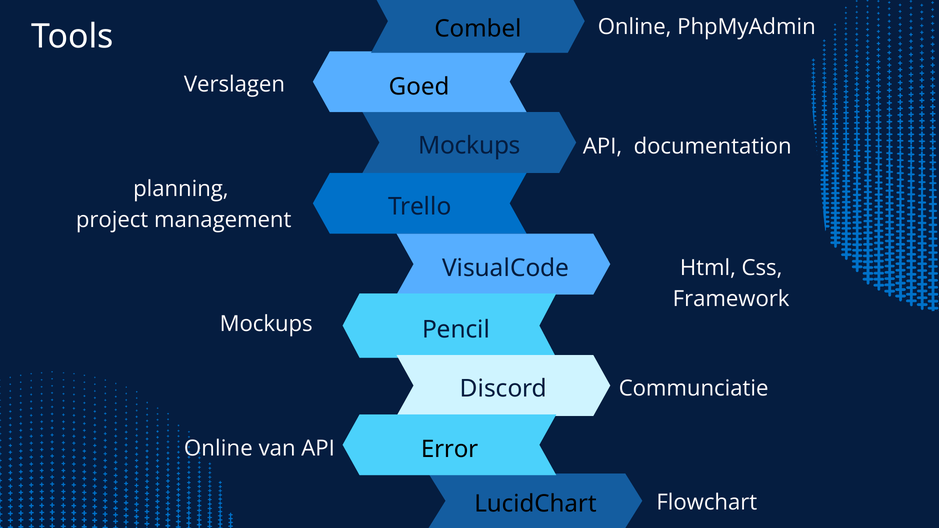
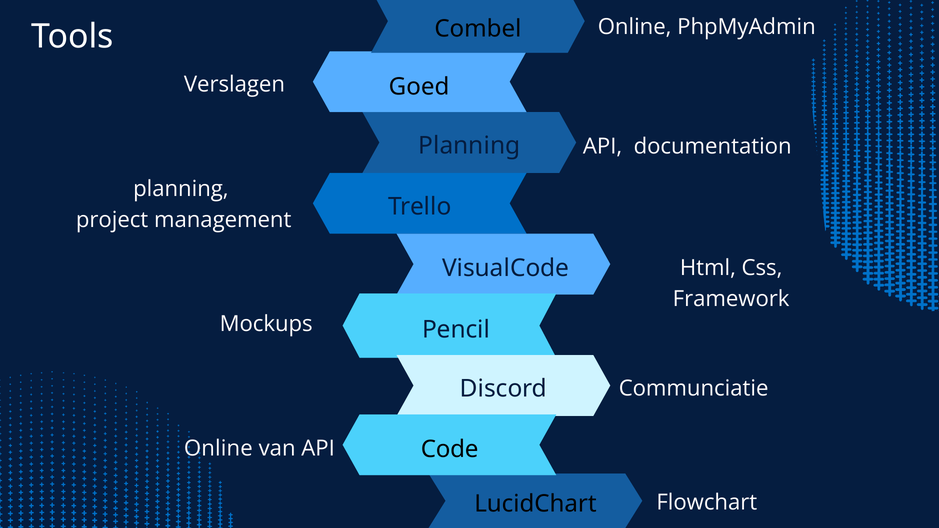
Mockups: Mockups -> Planning (469, 146)
Error: Error -> Code (450, 449)
